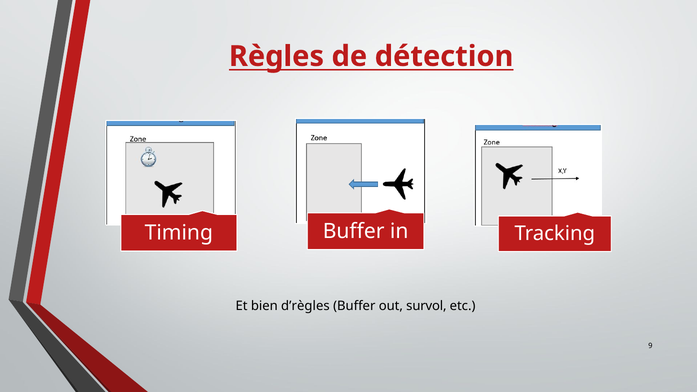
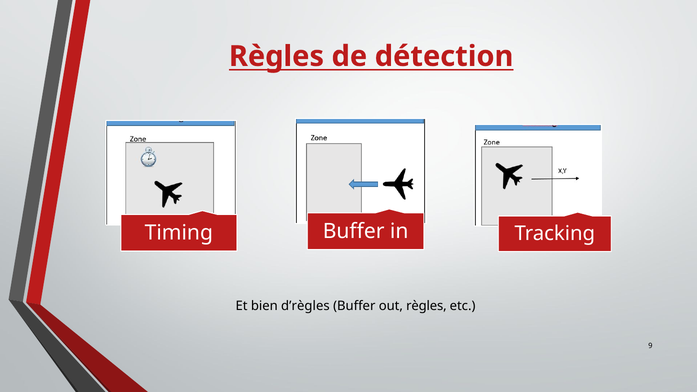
out survol: survol -> règles (426, 306)
